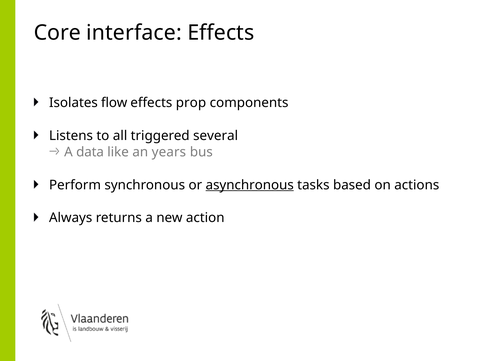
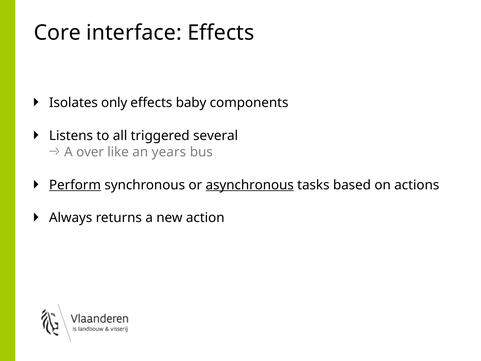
flow: flow -> only (114, 103)
prop: prop -> baby (191, 103)
data: data -> over (90, 152)
Perform underline: none -> present (75, 185)
